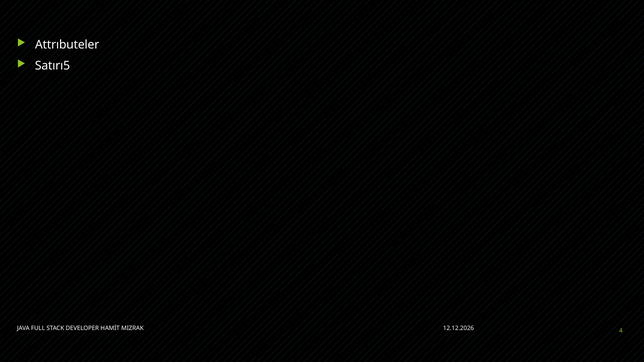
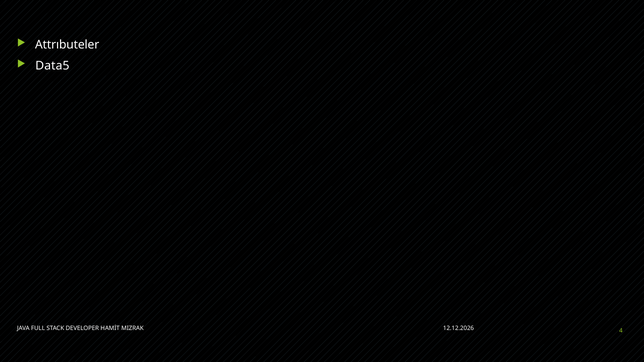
Satırı5: Satırı5 -> Data5 (52, 66)
